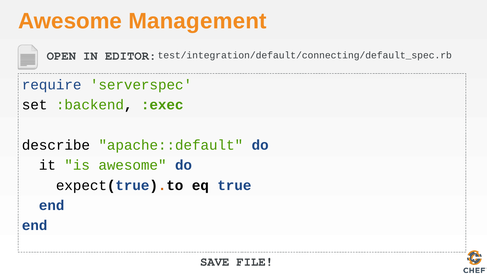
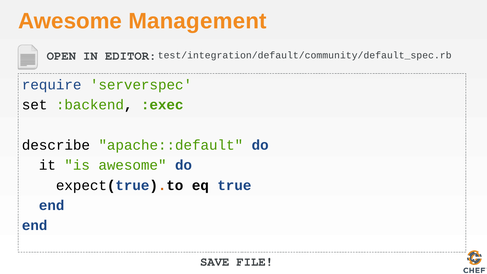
test/integration/default/connecting/default_spec.rb: test/integration/default/connecting/default_spec.rb -> test/integration/default/community/default_spec.rb (305, 55)
